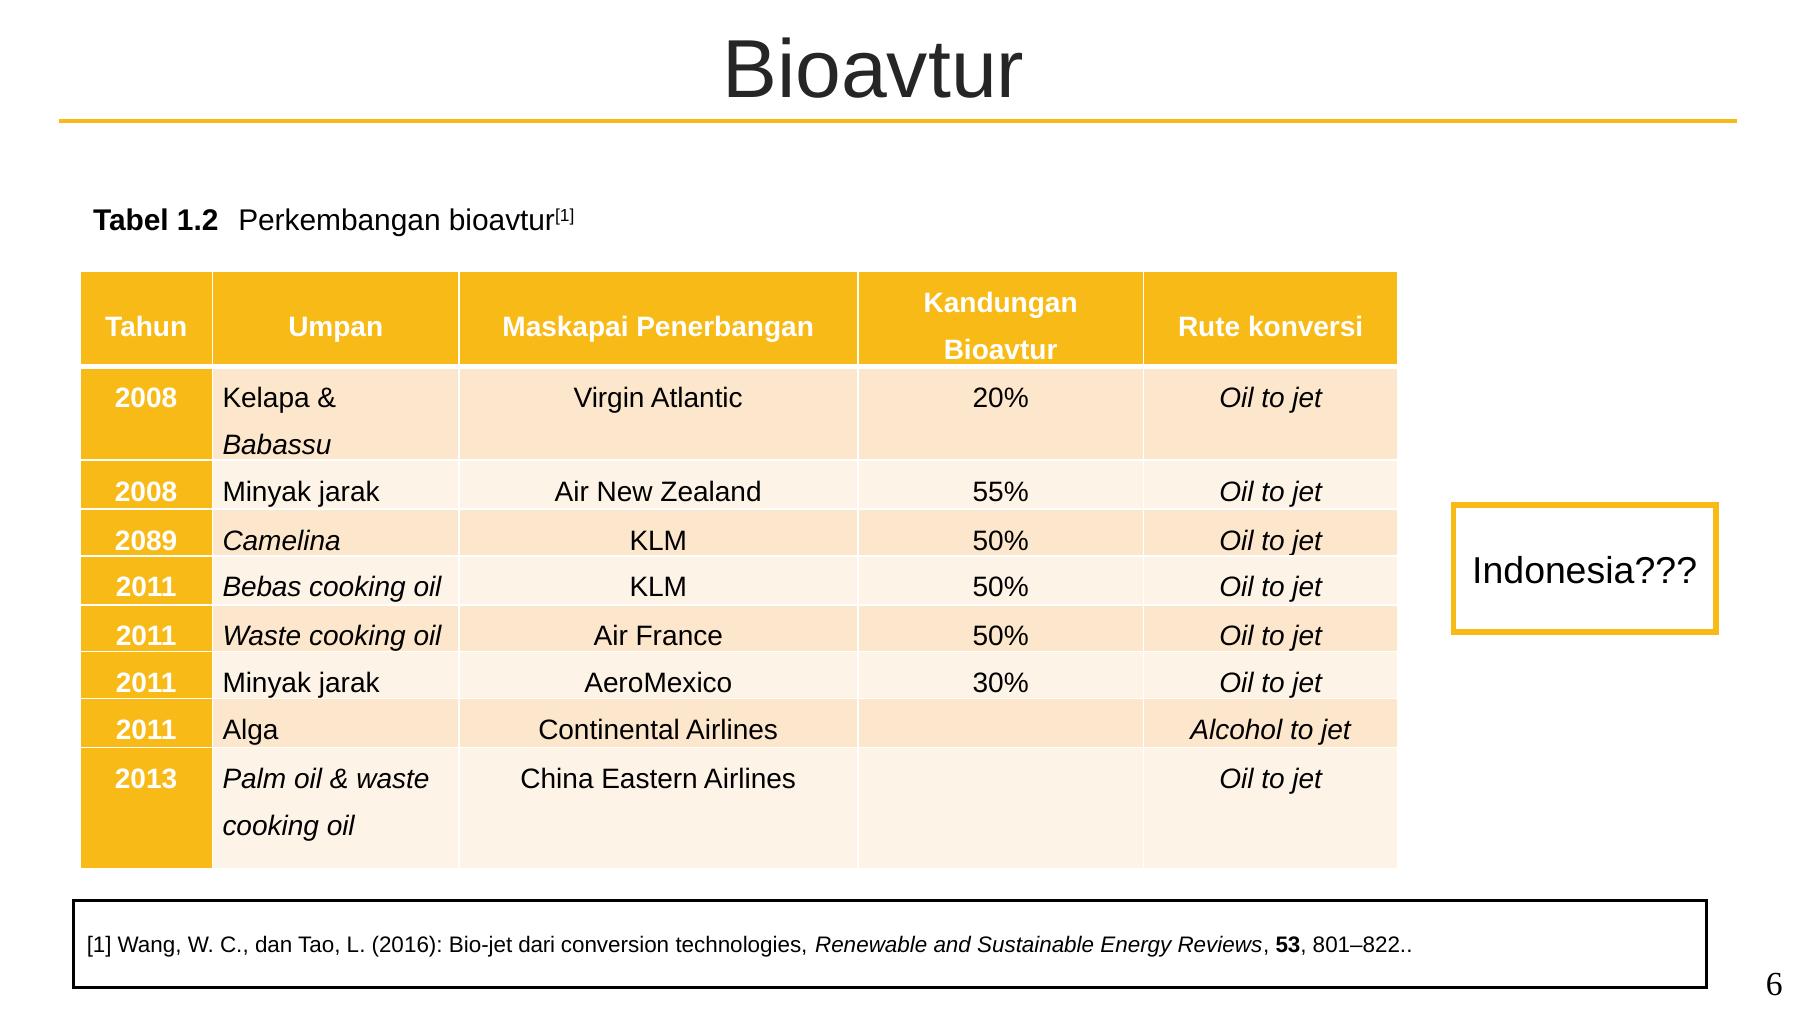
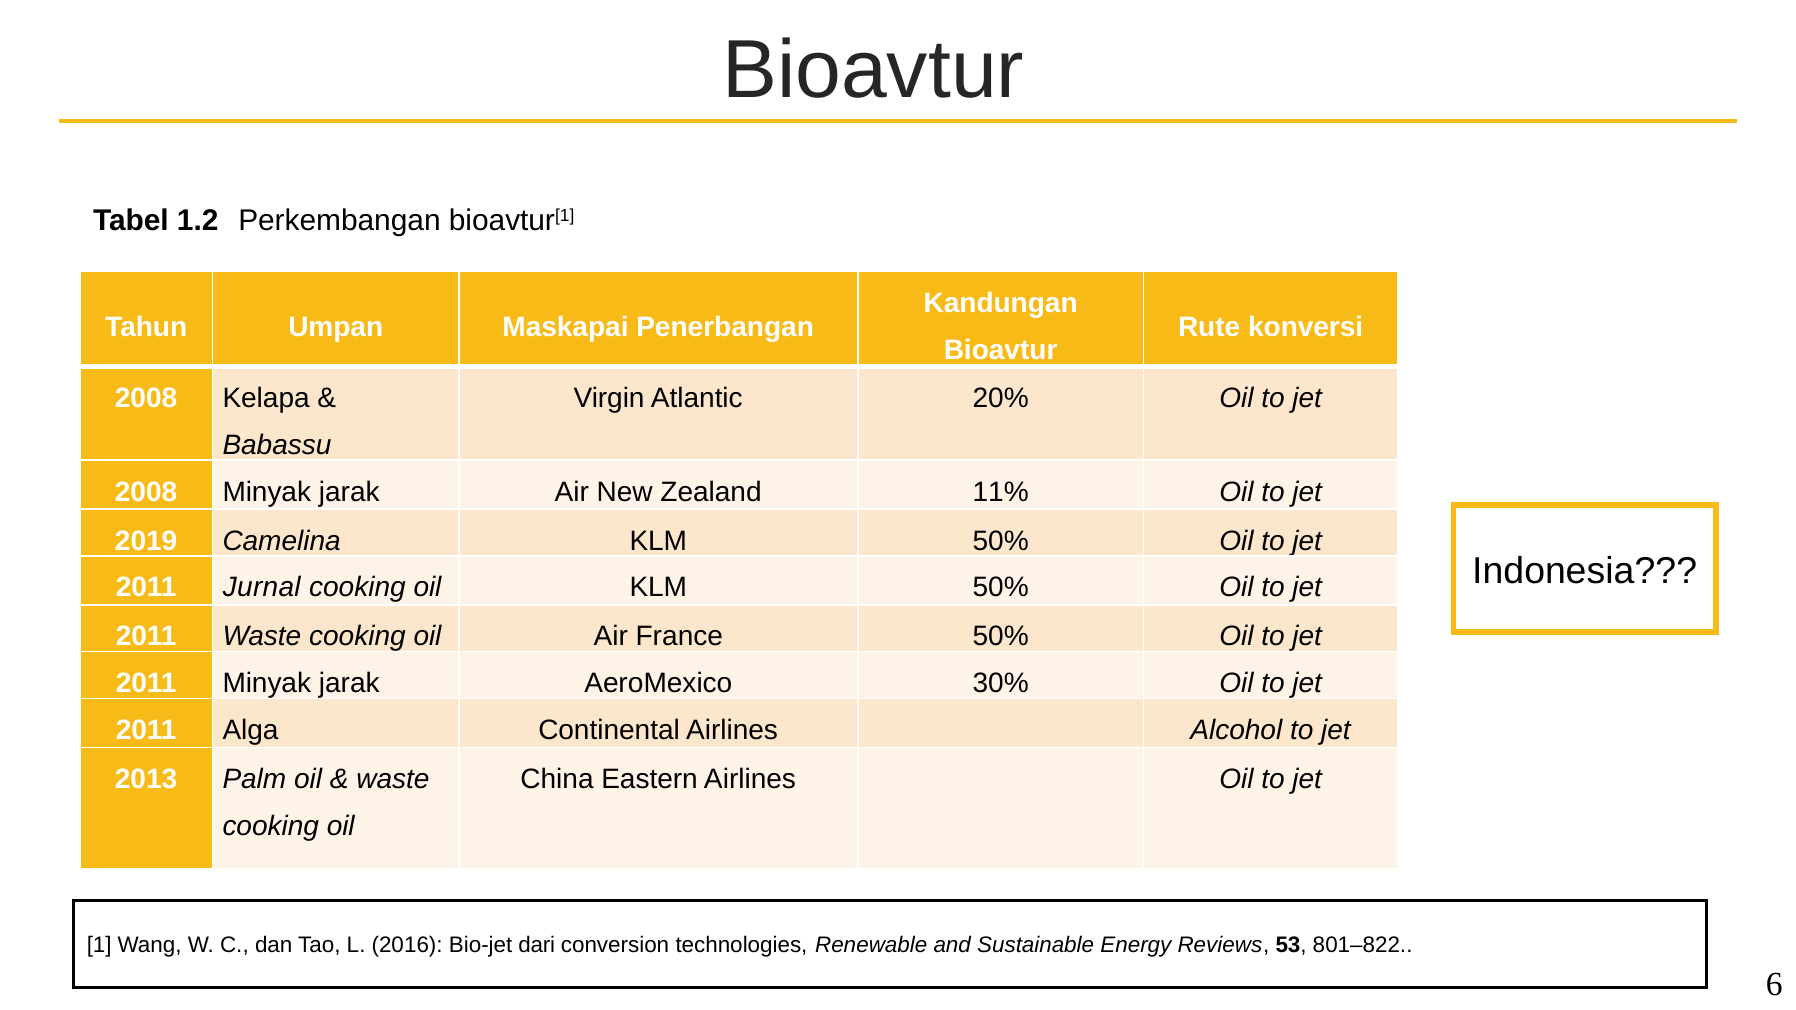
55%: 55% -> 11% (1001, 492)
2089: 2089 -> 2019 (146, 541)
Bebas: Bebas -> Jurnal (262, 588)
